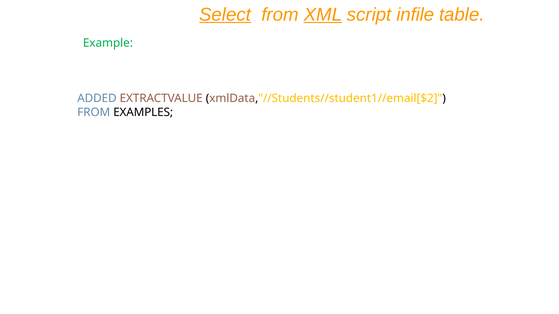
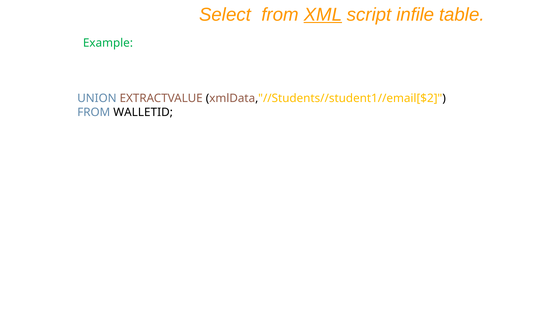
Select underline: present -> none (225, 15)
ADDED: ADDED -> UNION (97, 99)
EXAMPLES: EXAMPLES -> WALLETID (143, 113)
